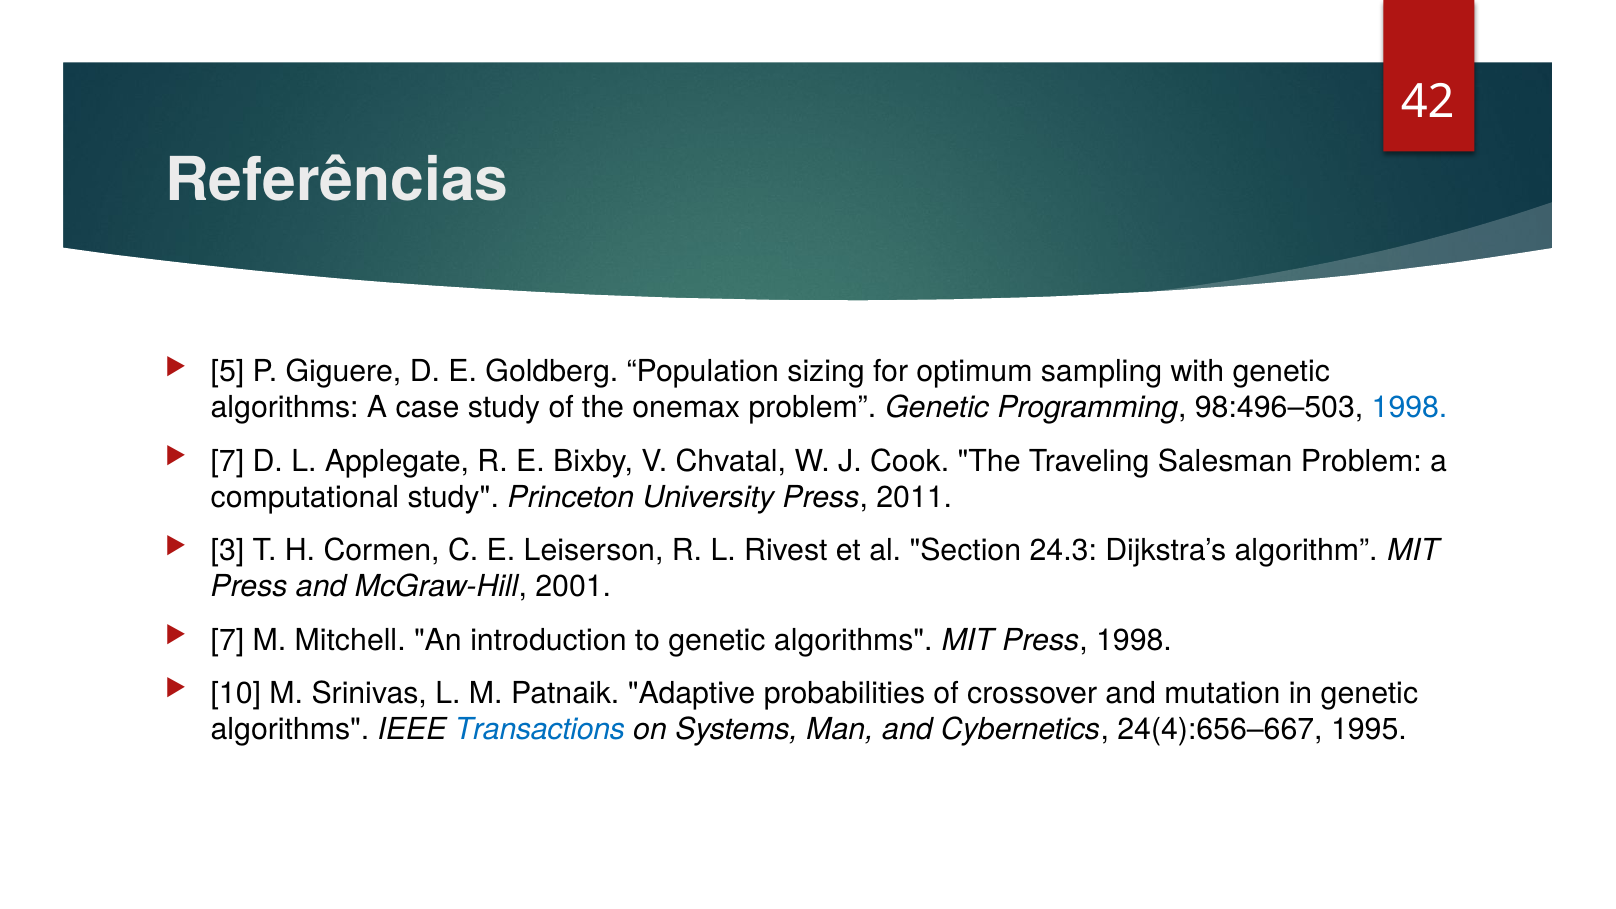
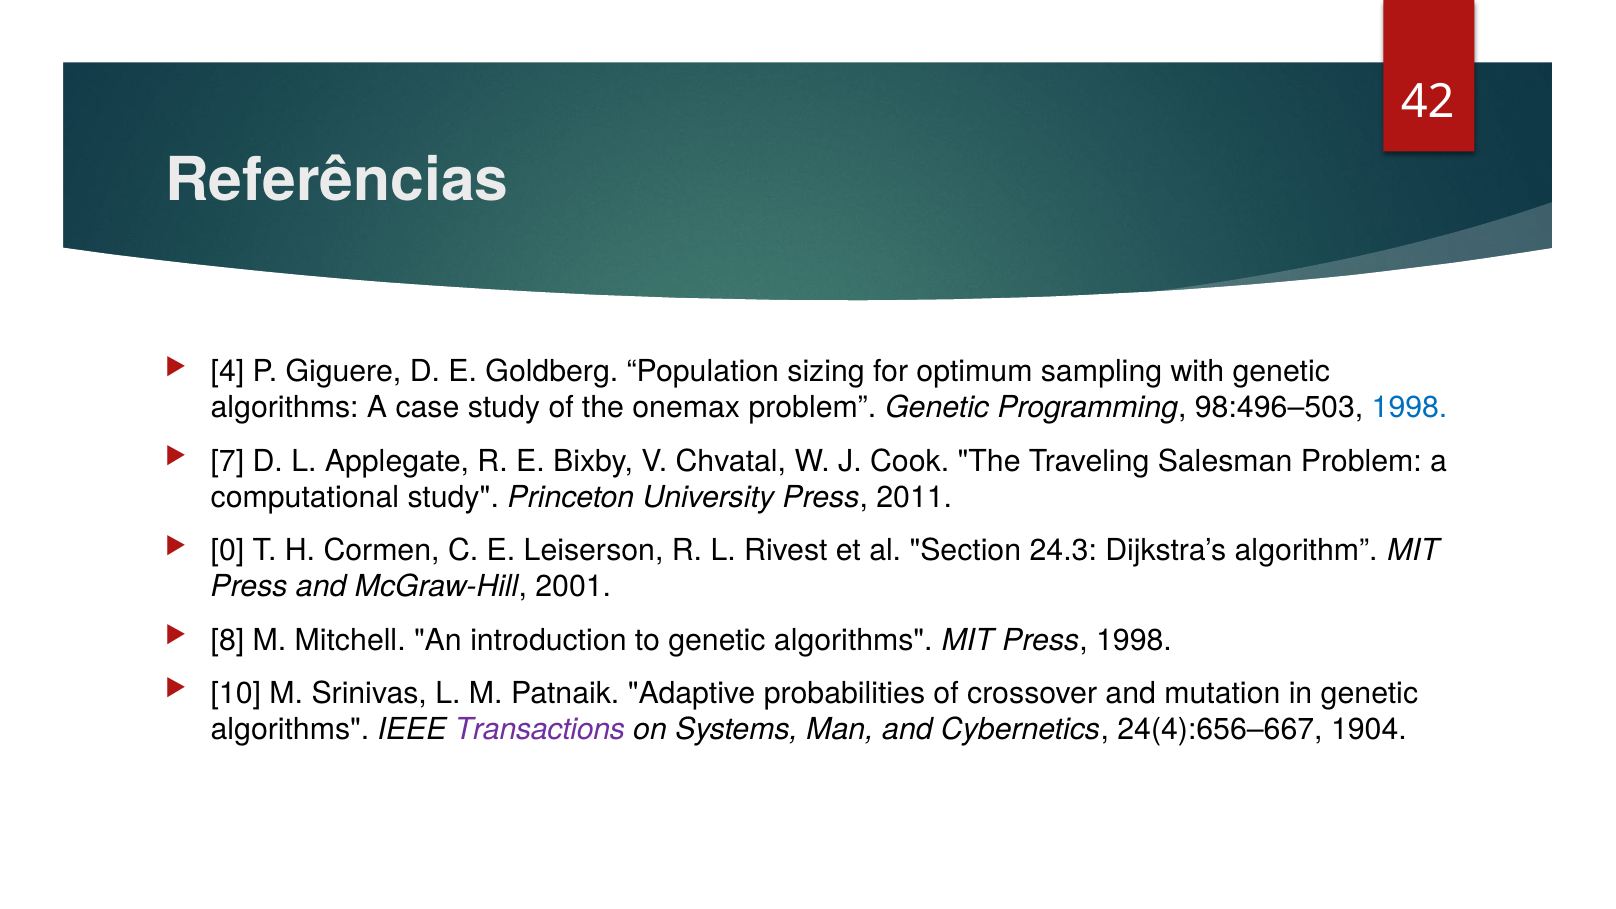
5: 5 -> 4 (227, 371)
3: 3 -> 0 (227, 551)
7: 7 -> 8 (227, 640)
Transactions colour: blue -> purple (540, 730)
1995: 1995 -> 1904 (1369, 730)
